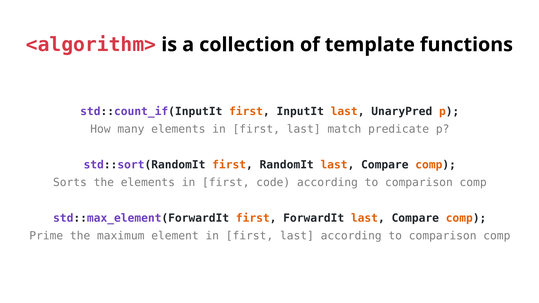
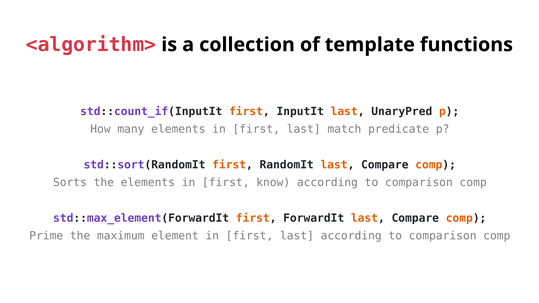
code: code -> know (273, 183)
